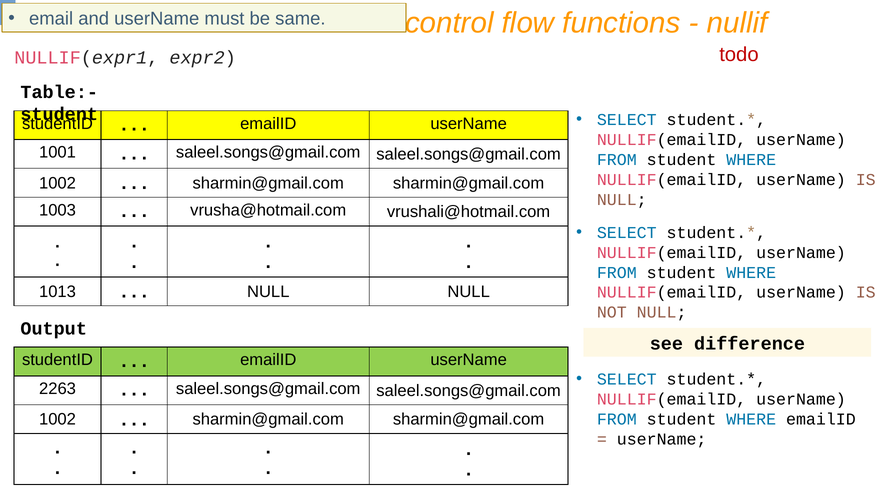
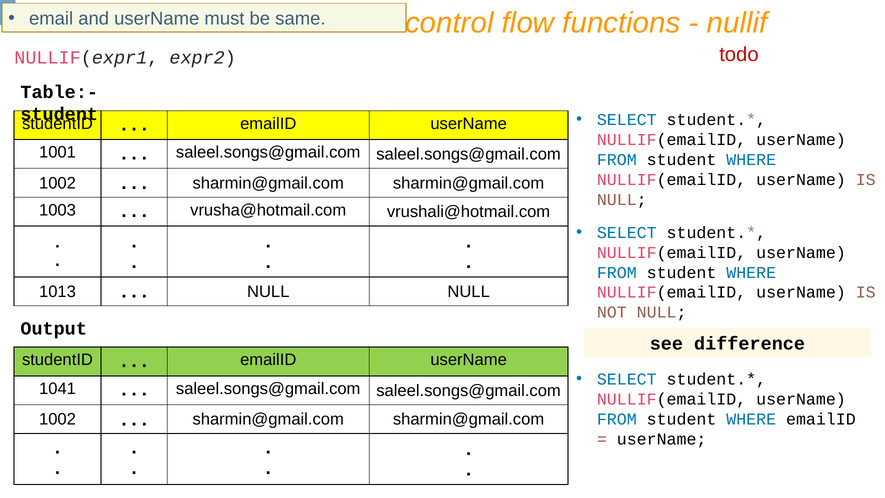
2263: 2263 -> 1041 (58, 389)
